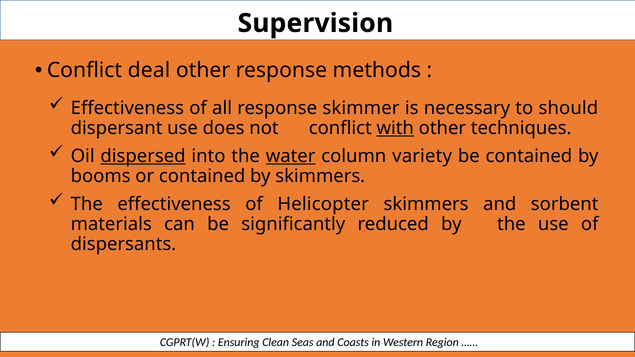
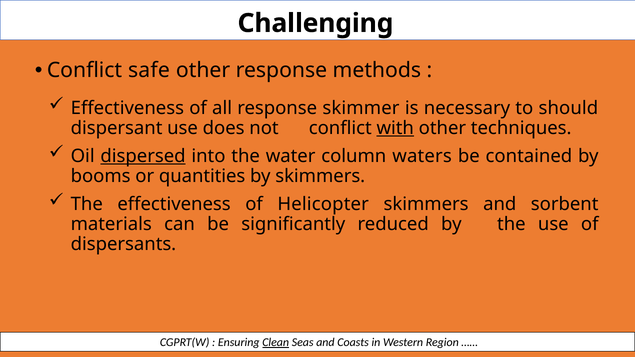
Supervision: Supervision -> Challenging (315, 23)
deal: deal -> safe (149, 70)
water underline: present -> none (291, 156)
variety: variety -> waters (422, 156)
or contained: contained -> quantities (202, 176)
Clean underline: none -> present (276, 343)
